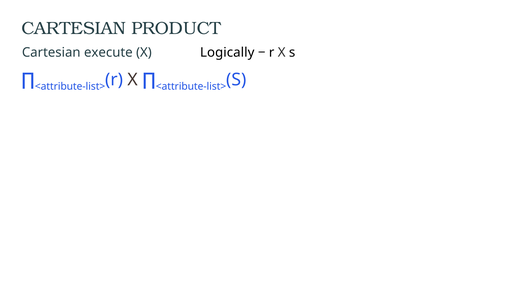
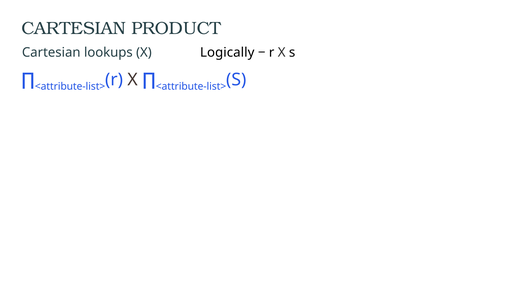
execute: execute -> lookups (108, 53)
